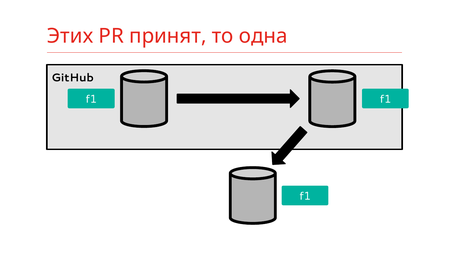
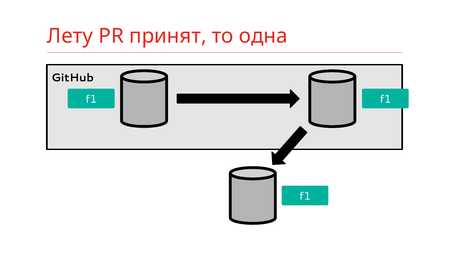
Этих: Этих -> Лету (70, 36)
